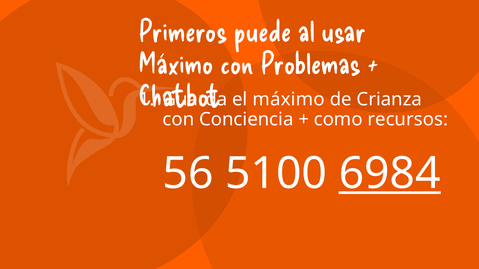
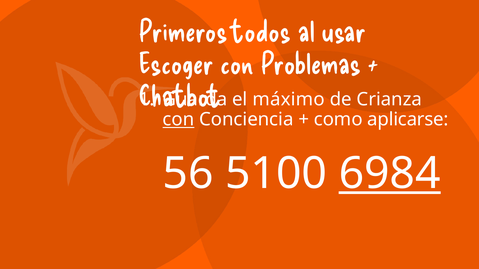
puede: puede -> todos (263, 32)
Máximo: Máximo -> Escoger (176, 64)
con underline: none -> present (178, 120)
recursos: recursos -> aplicarse (408, 120)
